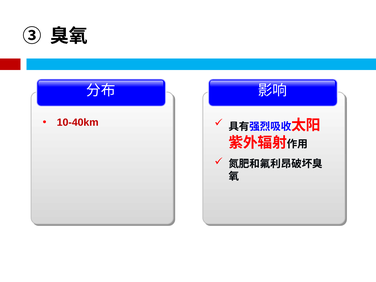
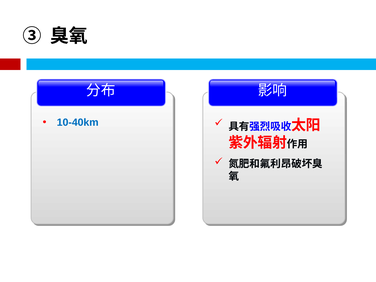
10-40km colour: red -> blue (78, 123)
